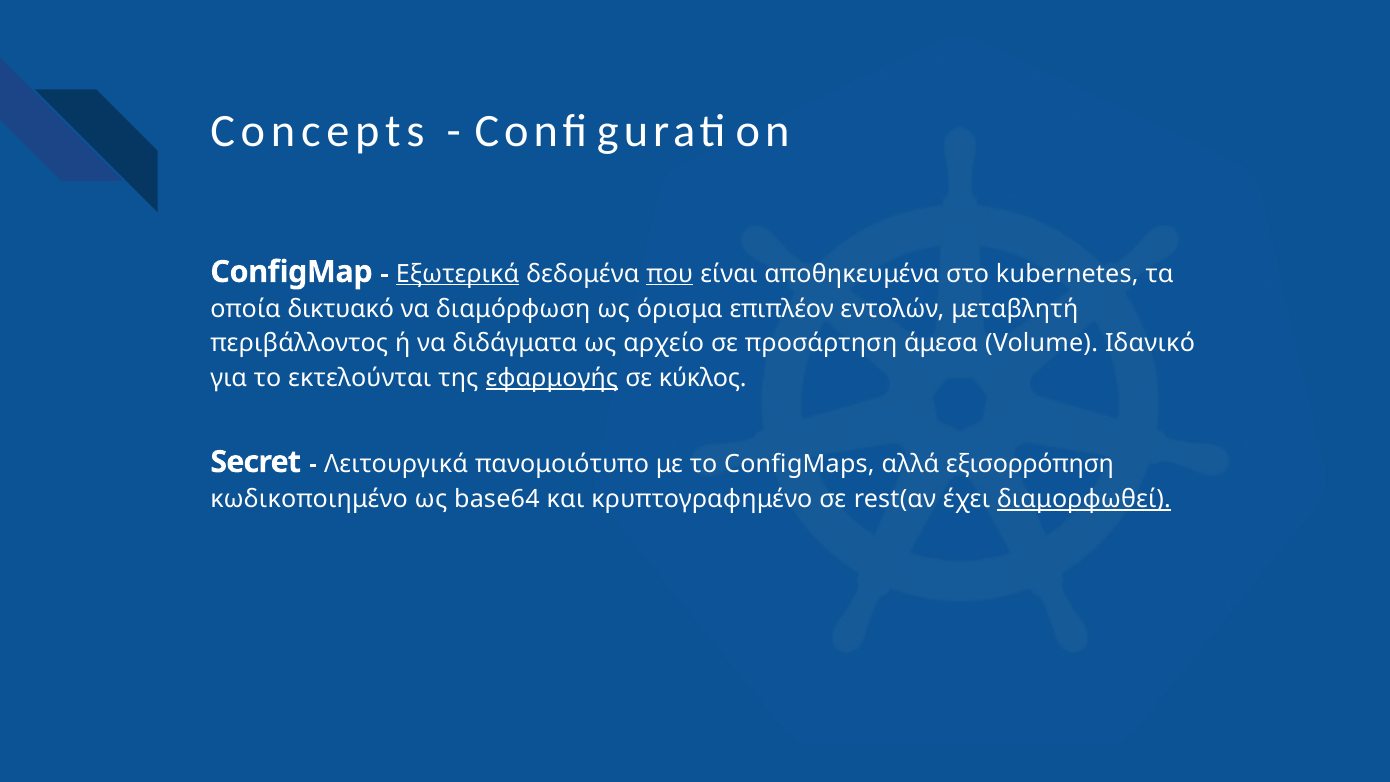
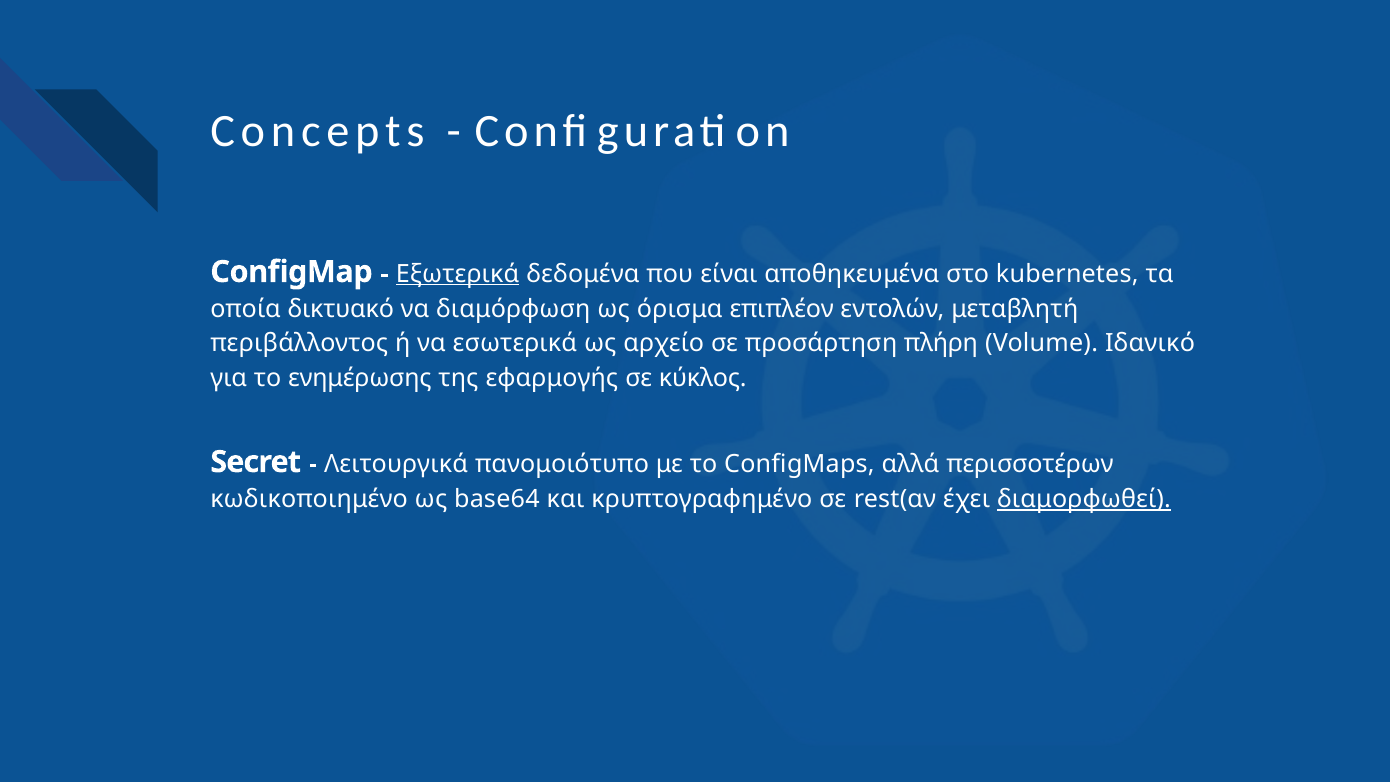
που underline: present -> none (670, 274)
διδάγματα: διδάγματα -> εσωτερικά (515, 344)
άμεσα: άμεσα -> πλήρη (941, 344)
εκτελούνται: εκτελούνται -> ενημέρωσης (360, 378)
εφαρμογής underline: present -> none (552, 378)
εξισορρόπηση: εξισορρόπηση -> περισσοτέρων (1030, 464)
